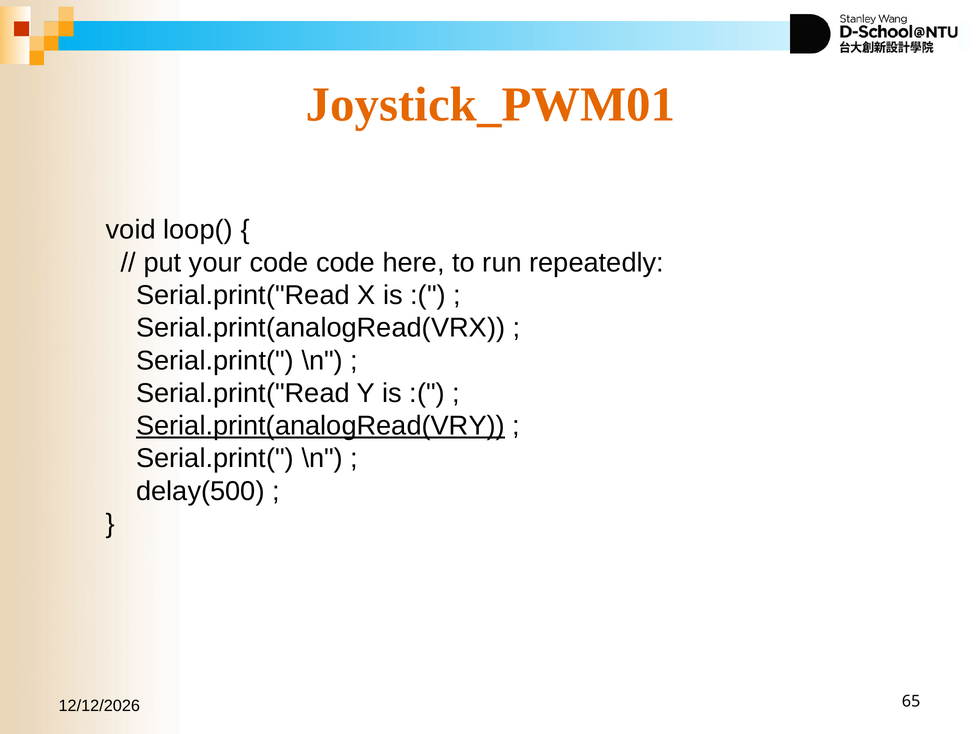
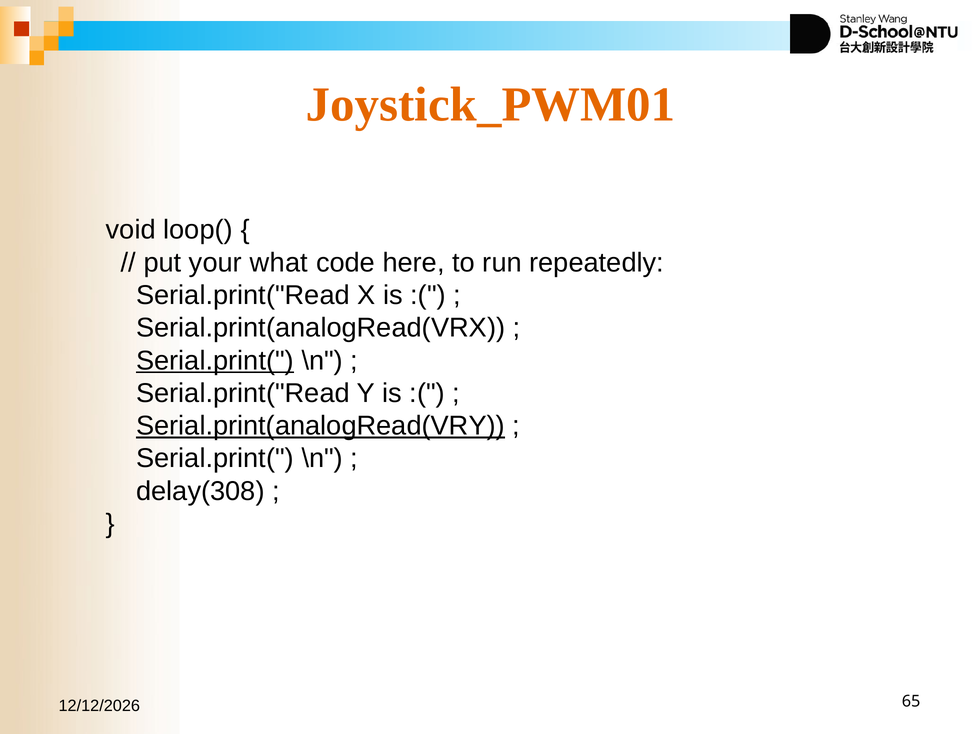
your code: code -> what (279, 263)
Serial.print( underline: none -> present (215, 361)
delay(500: delay(500 -> delay(308 (200, 491)
